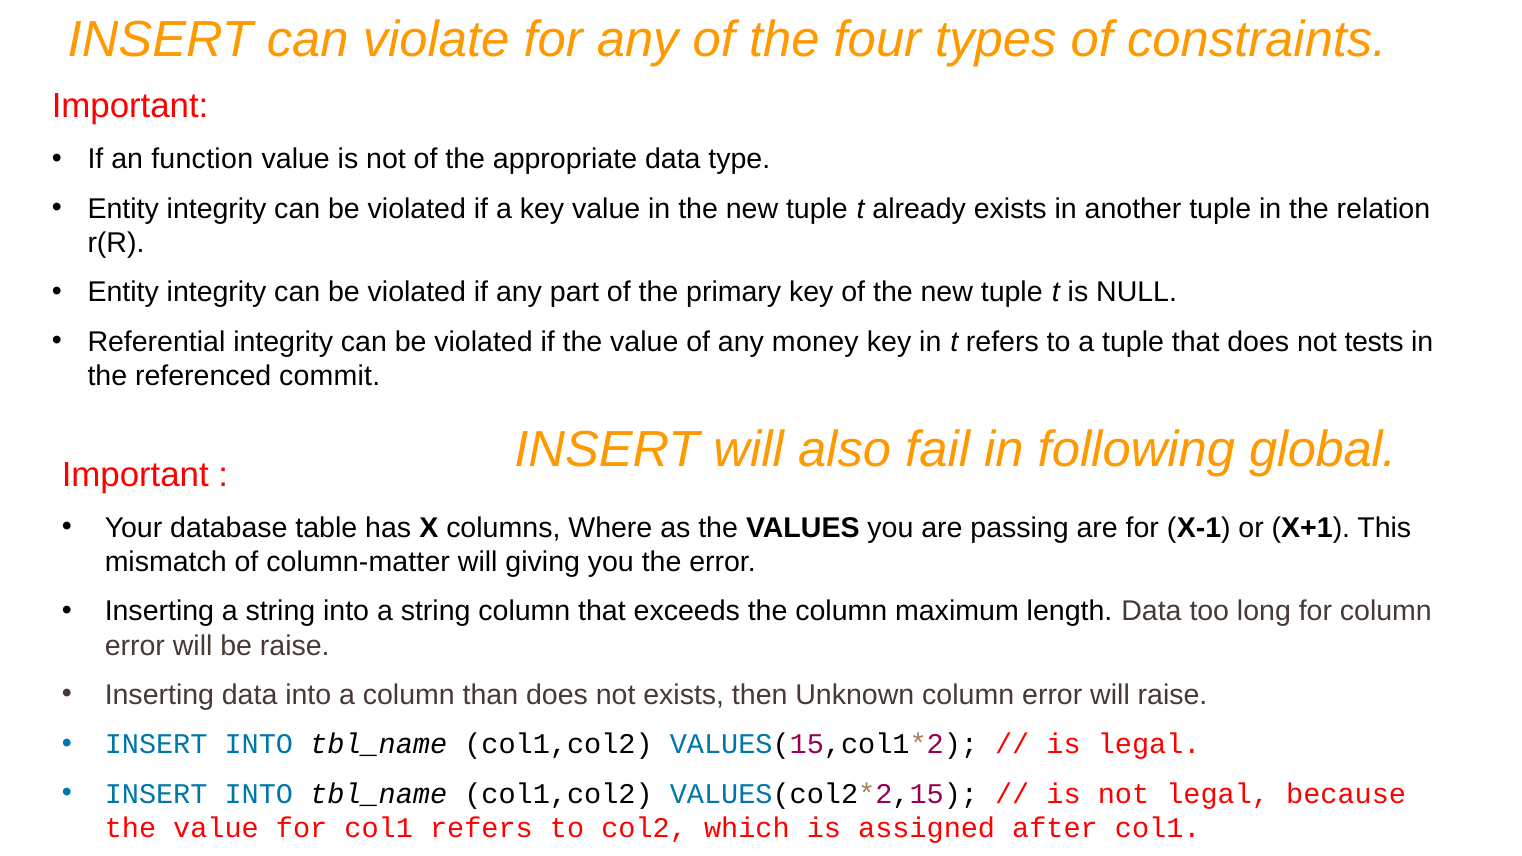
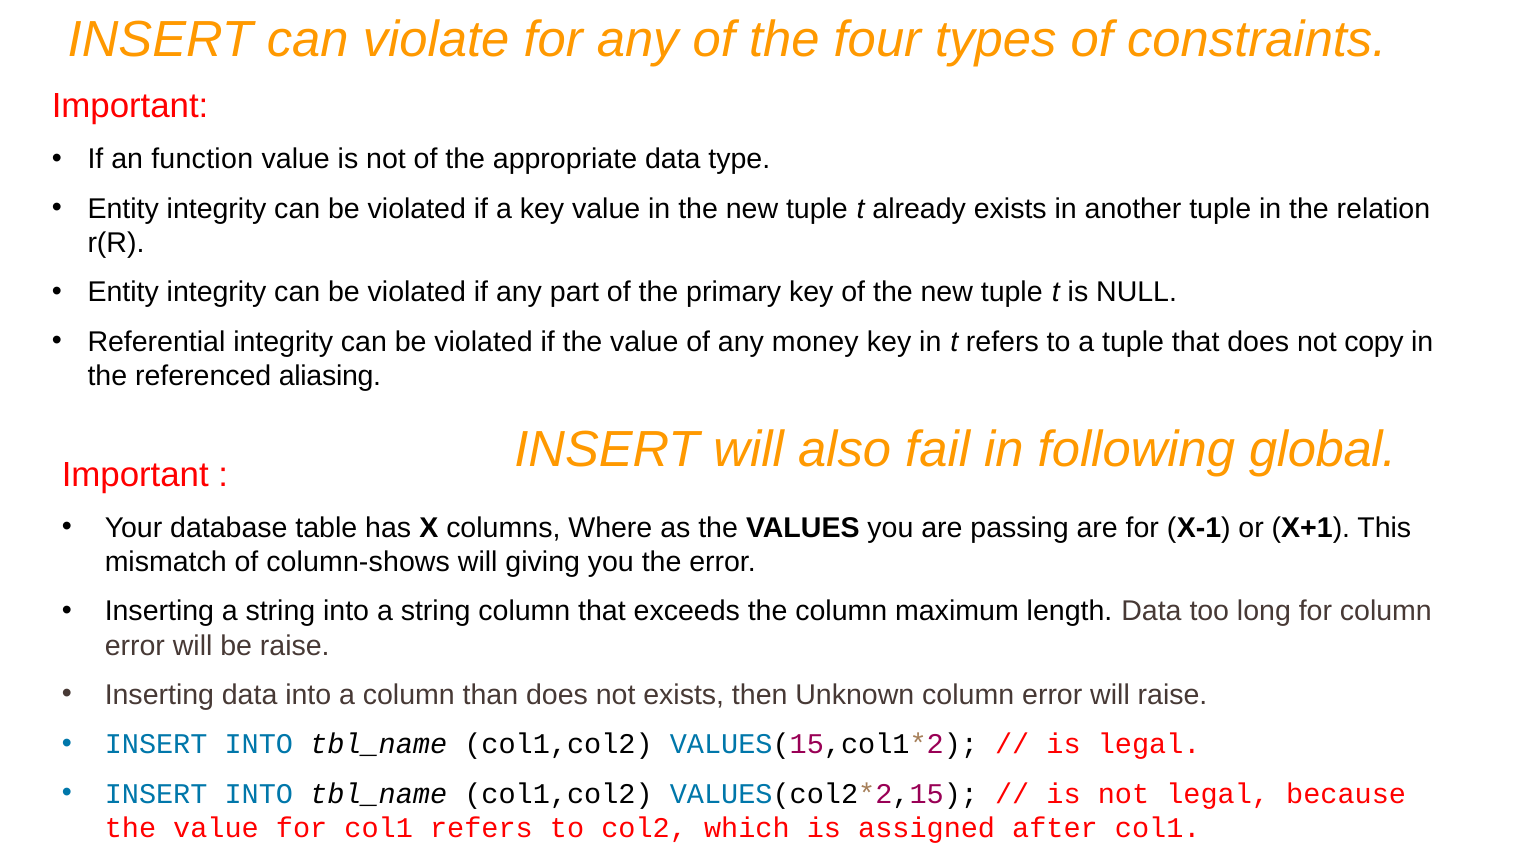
tests: tests -> copy (1374, 342)
commit: commit -> aliasing (330, 376)
column-matter: column-matter -> column-shows (358, 562)
